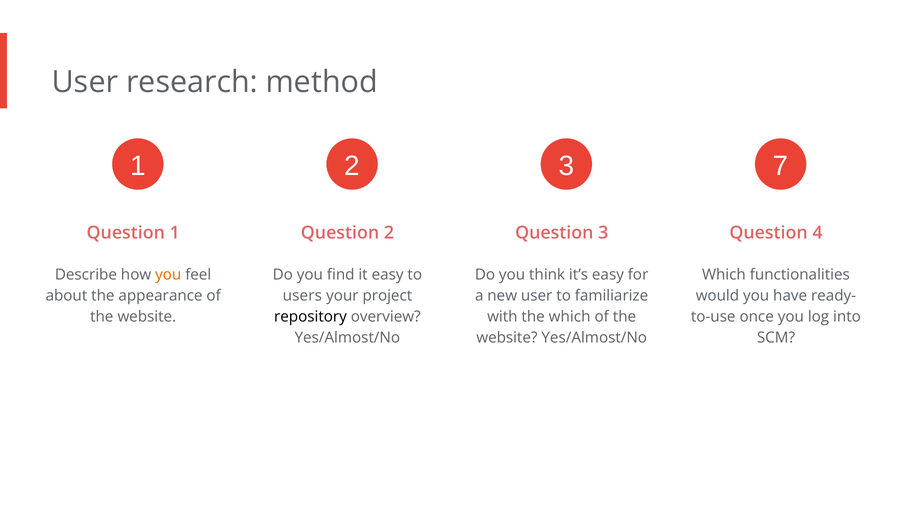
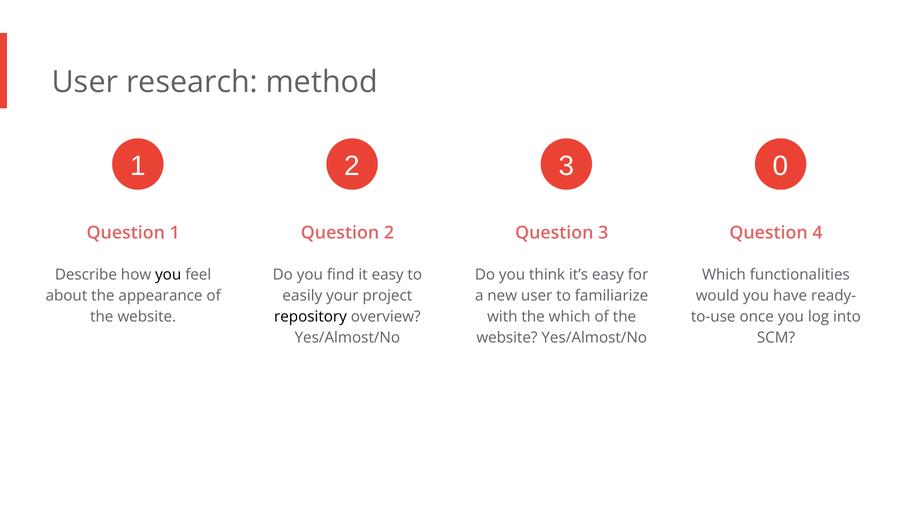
7: 7 -> 0 (781, 166)
you colour: orange -> black (168, 274)
users: users -> easily (302, 296)
